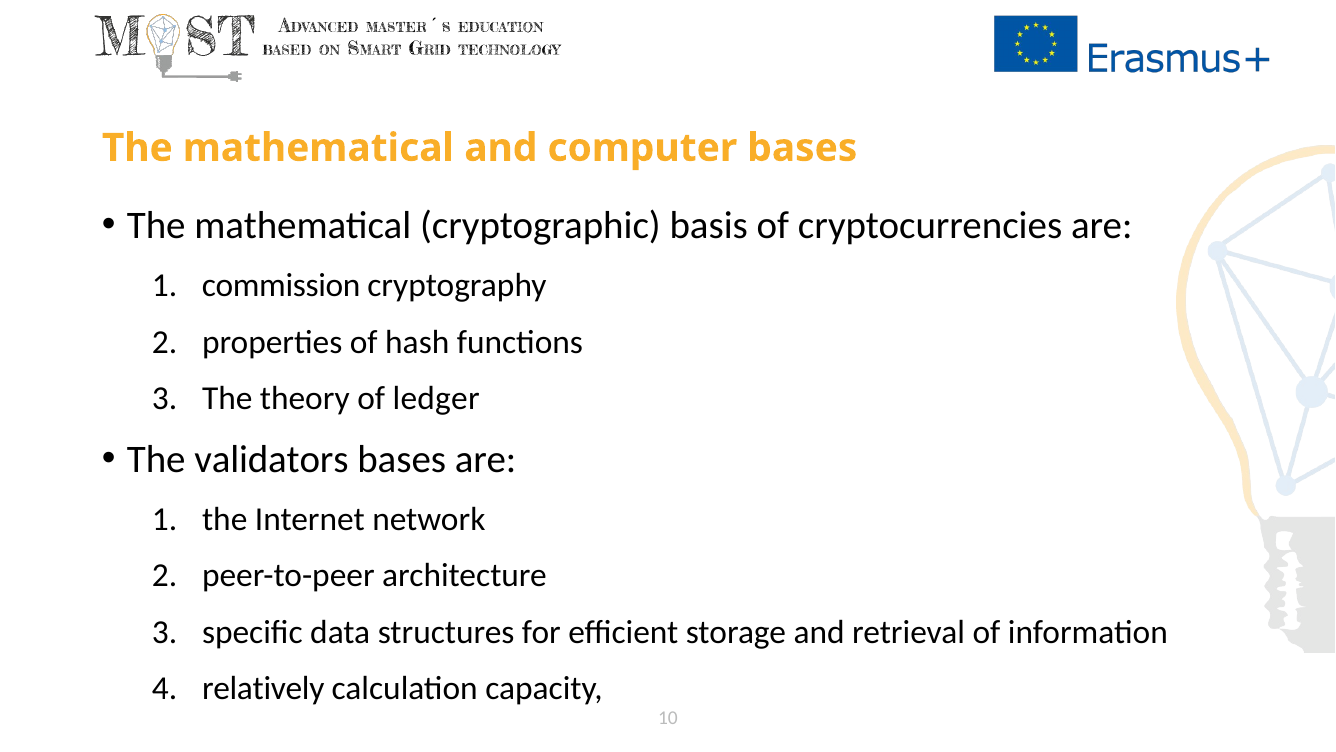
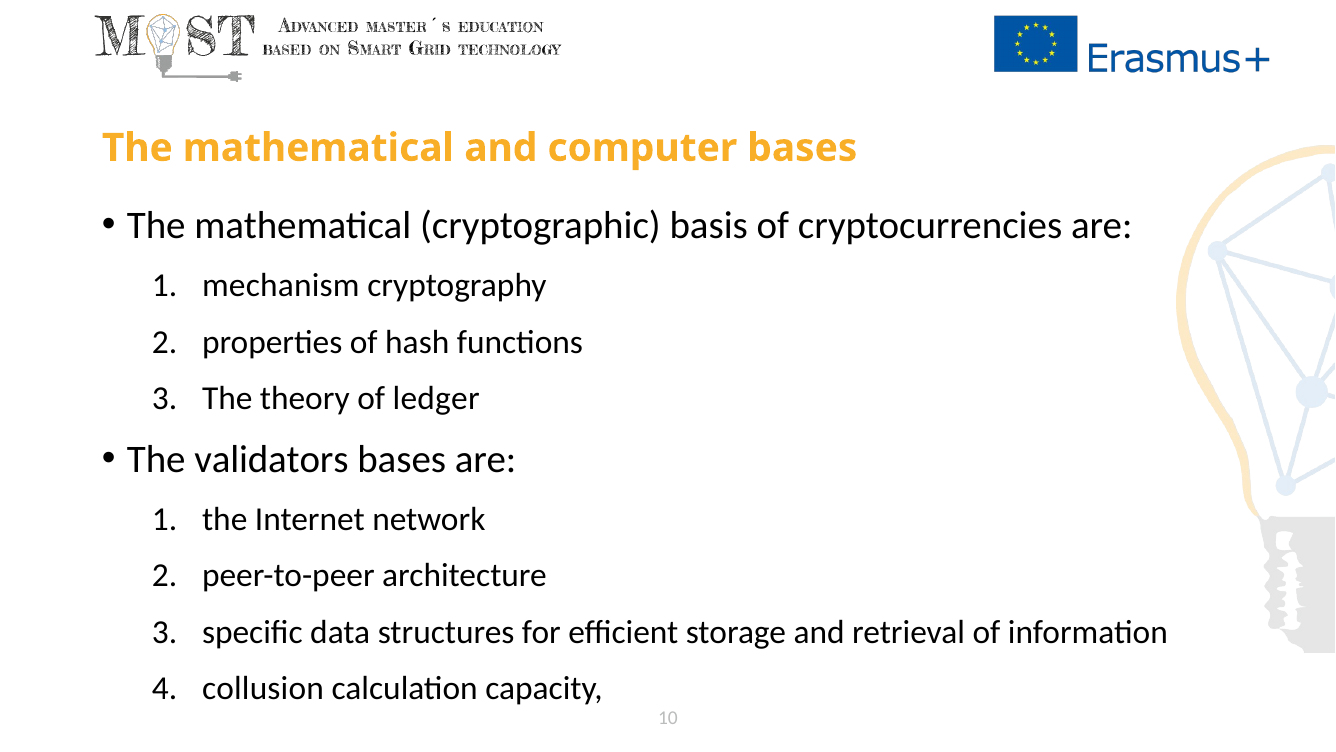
commission: commission -> mechanism (281, 285)
relatively: relatively -> collusion (263, 688)
